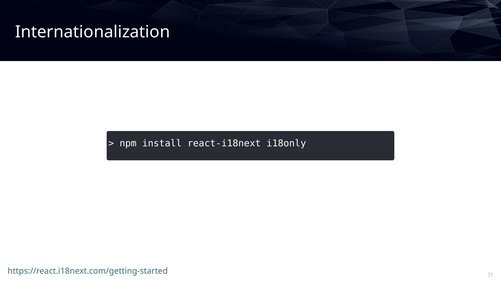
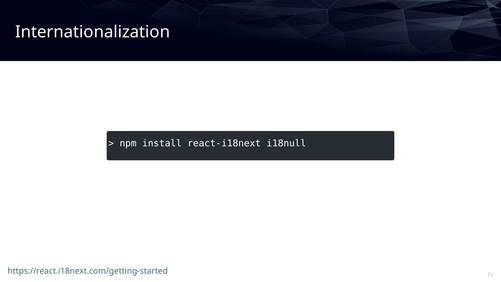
i18only: i18only -> i18null (286, 143)
